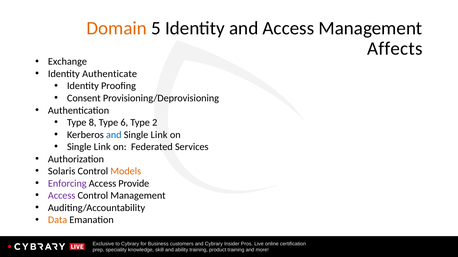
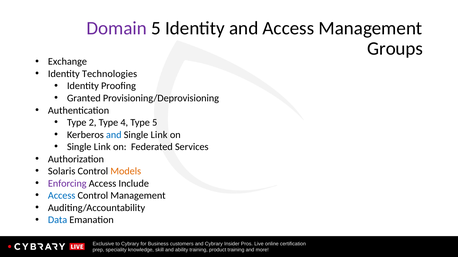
Domain colour: orange -> purple (117, 28)
Affects: Affects -> Groups (395, 49)
Authenticate: Authenticate -> Technologies (110, 74)
Consent: Consent -> Granted (84, 98)
8: 8 -> 2 (93, 123)
6: 6 -> 4 (124, 123)
Type 2: 2 -> 5 (155, 123)
Provide: Provide -> Include (134, 184)
Access colour: purple -> blue (62, 196)
Data colour: orange -> blue (58, 220)
